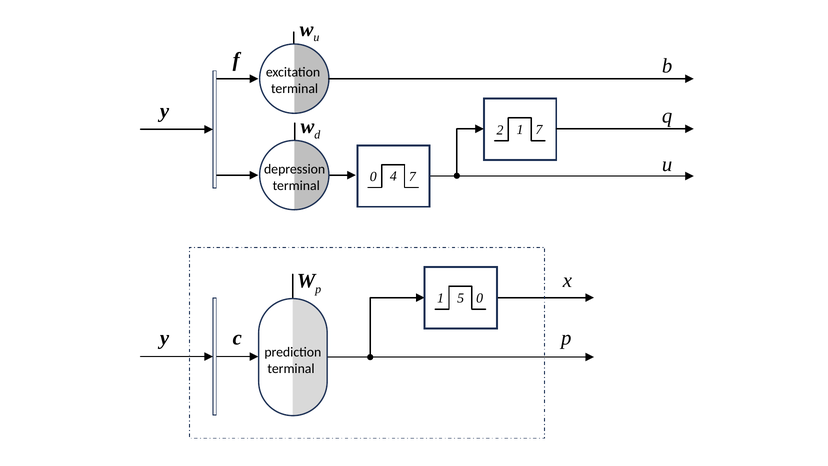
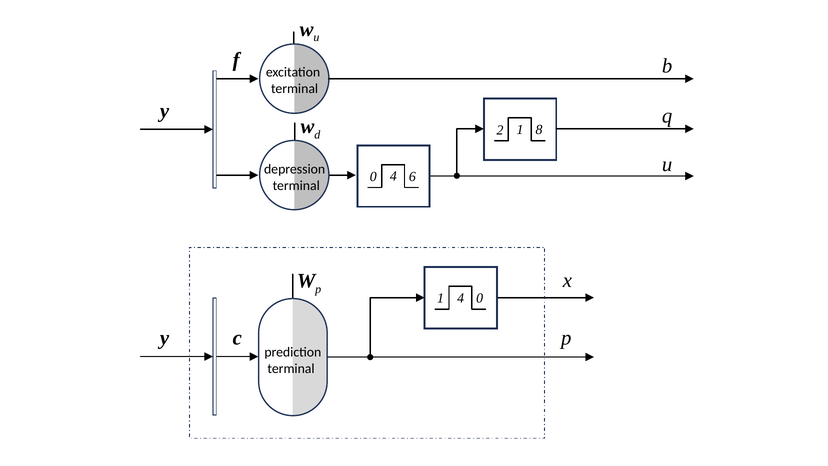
1 7: 7 -> 8 (539, 130)
4 7: 7 -> 6 (412, 177)
1 5: 5 -> 4 (461, 298)
